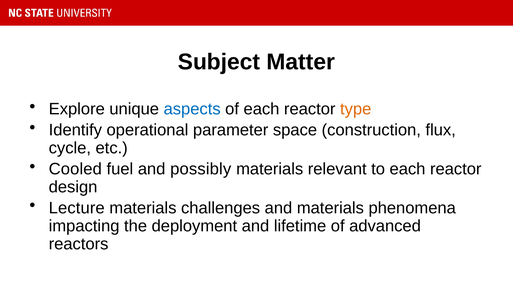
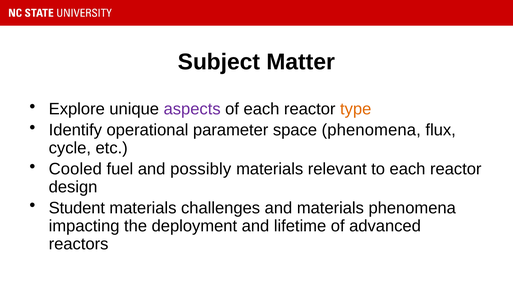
aspects colour: blue -> purple (192, 109)
space construction: construction -> phenomena (371, 130)
Lecture: Lecture -> Student (77, 208)
